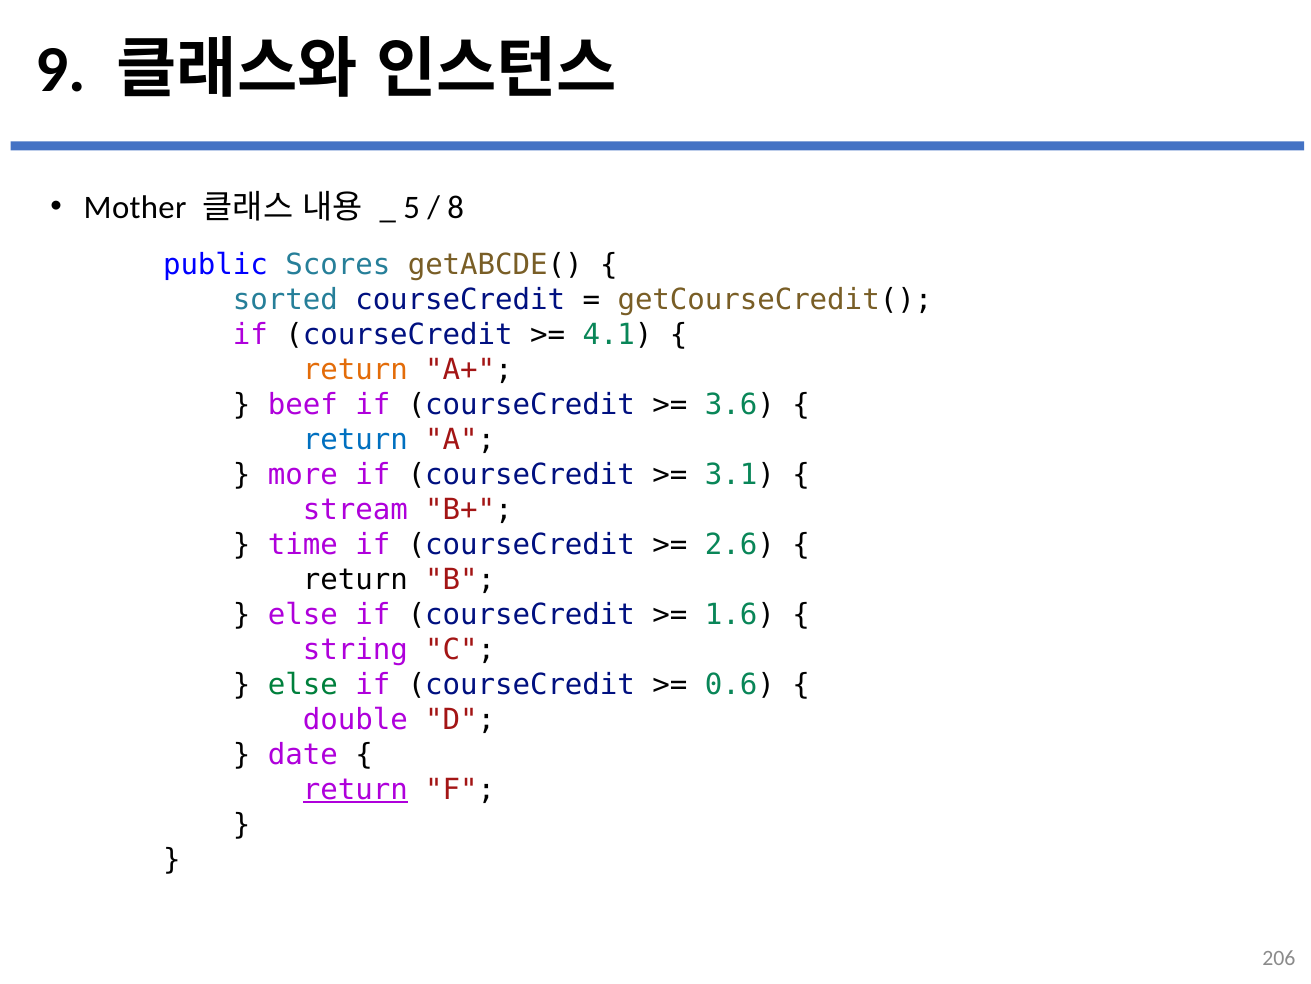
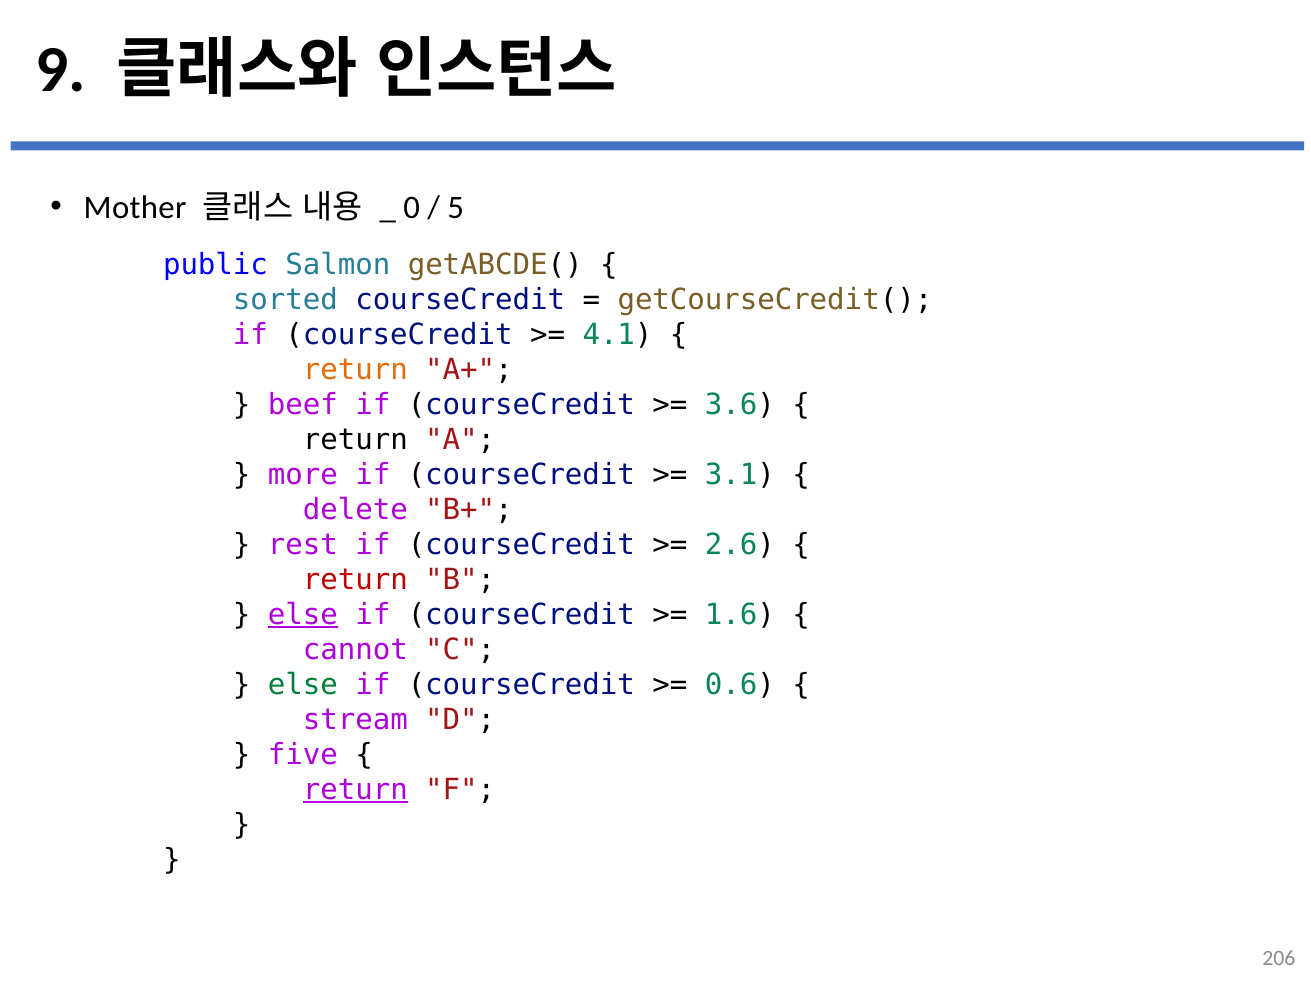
5: 5 -> 0 (412, 207)
8: 8 -> 5 (456, 207)
Scores: Scores -> Salmon (338, 265)
return colour: blue -> black (355, 439)
stream: stream -> delete (355, 509)
time: time -> rest (303, 544)
return colour: black -> red (355, 579)
else underline: none -> present (303, 614)
string: string -> cannot (355, 649)
double: double -> stream (355, 719)
date: date -> five (303, 754)
